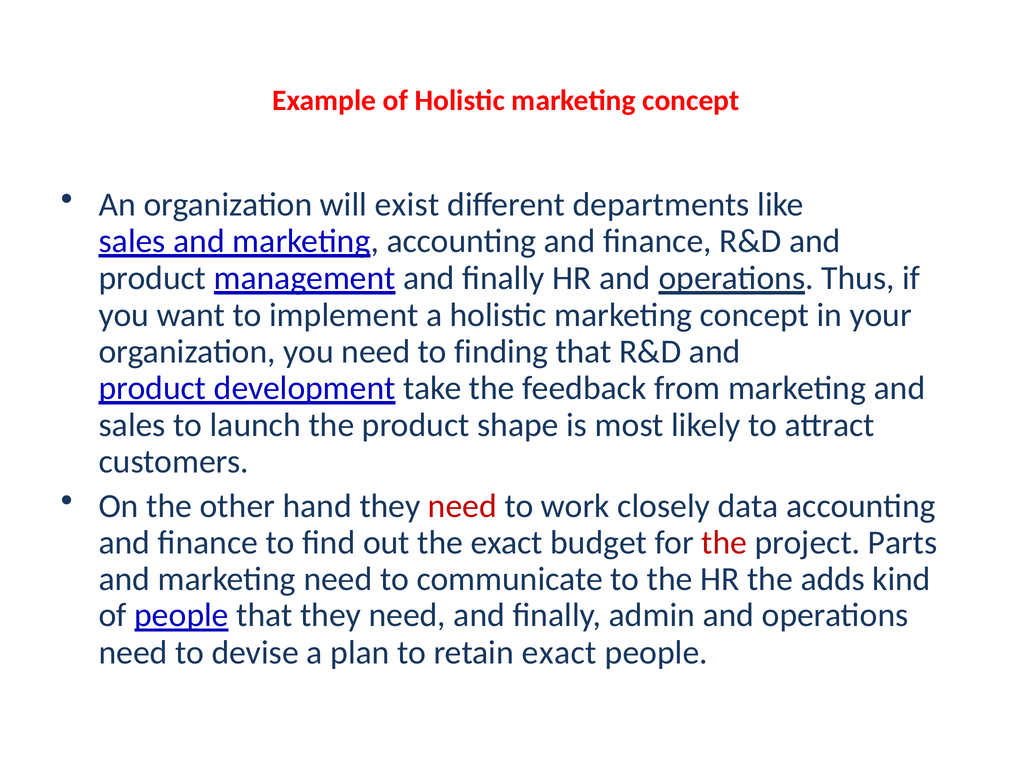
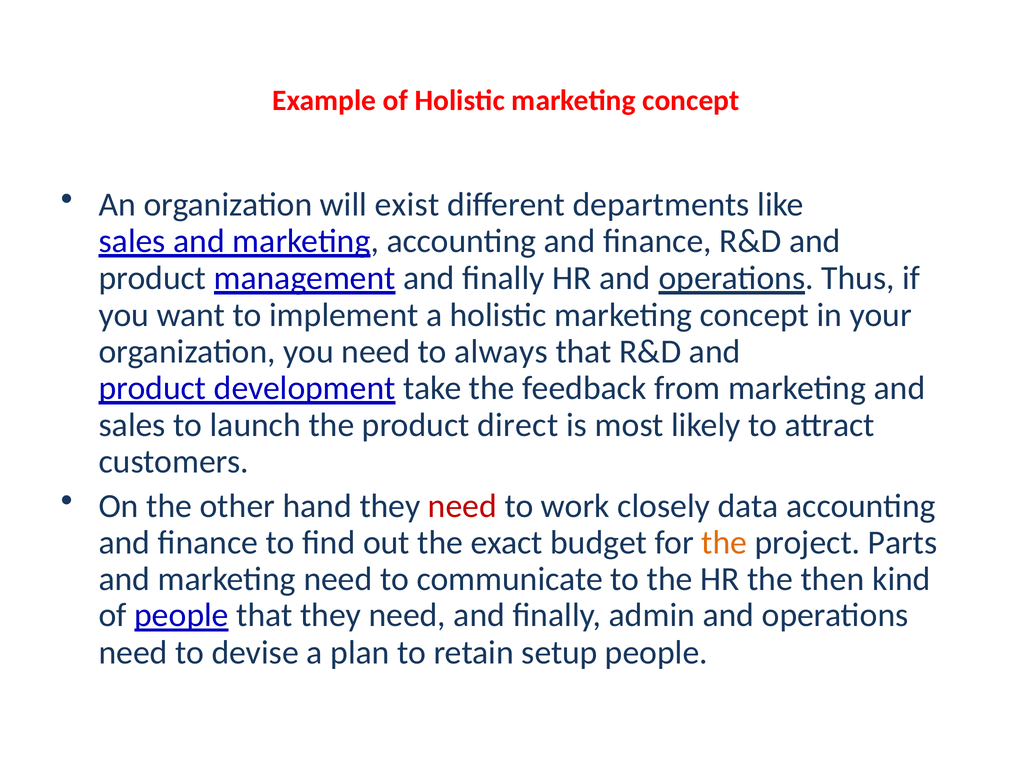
finding: finding -> always (501, 352)
shape: shape -> direct (518, 425)
the colour: red -> orange (724, 543)
adds: adds -> then (833, 579)
retain exact: exact -> setup (559, 652)
